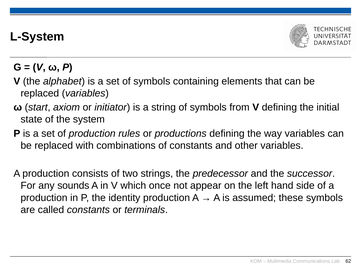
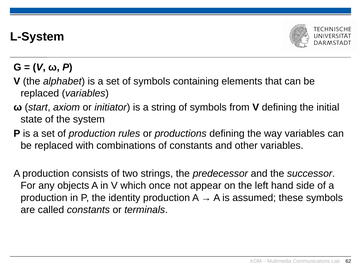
sounds: sounds -> objects (73, 185)
